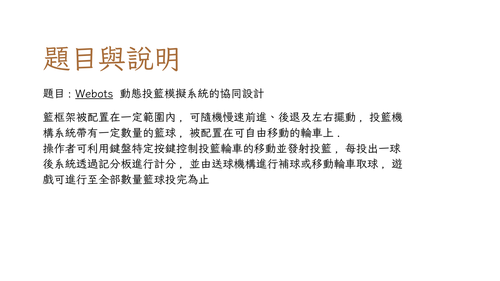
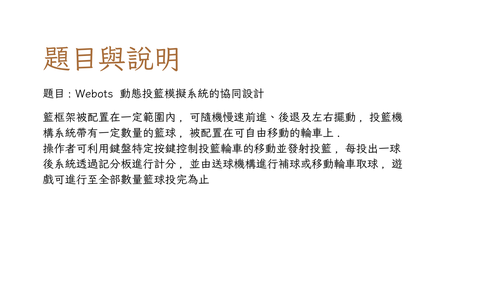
Webots underline: present -> none (94, 94)
